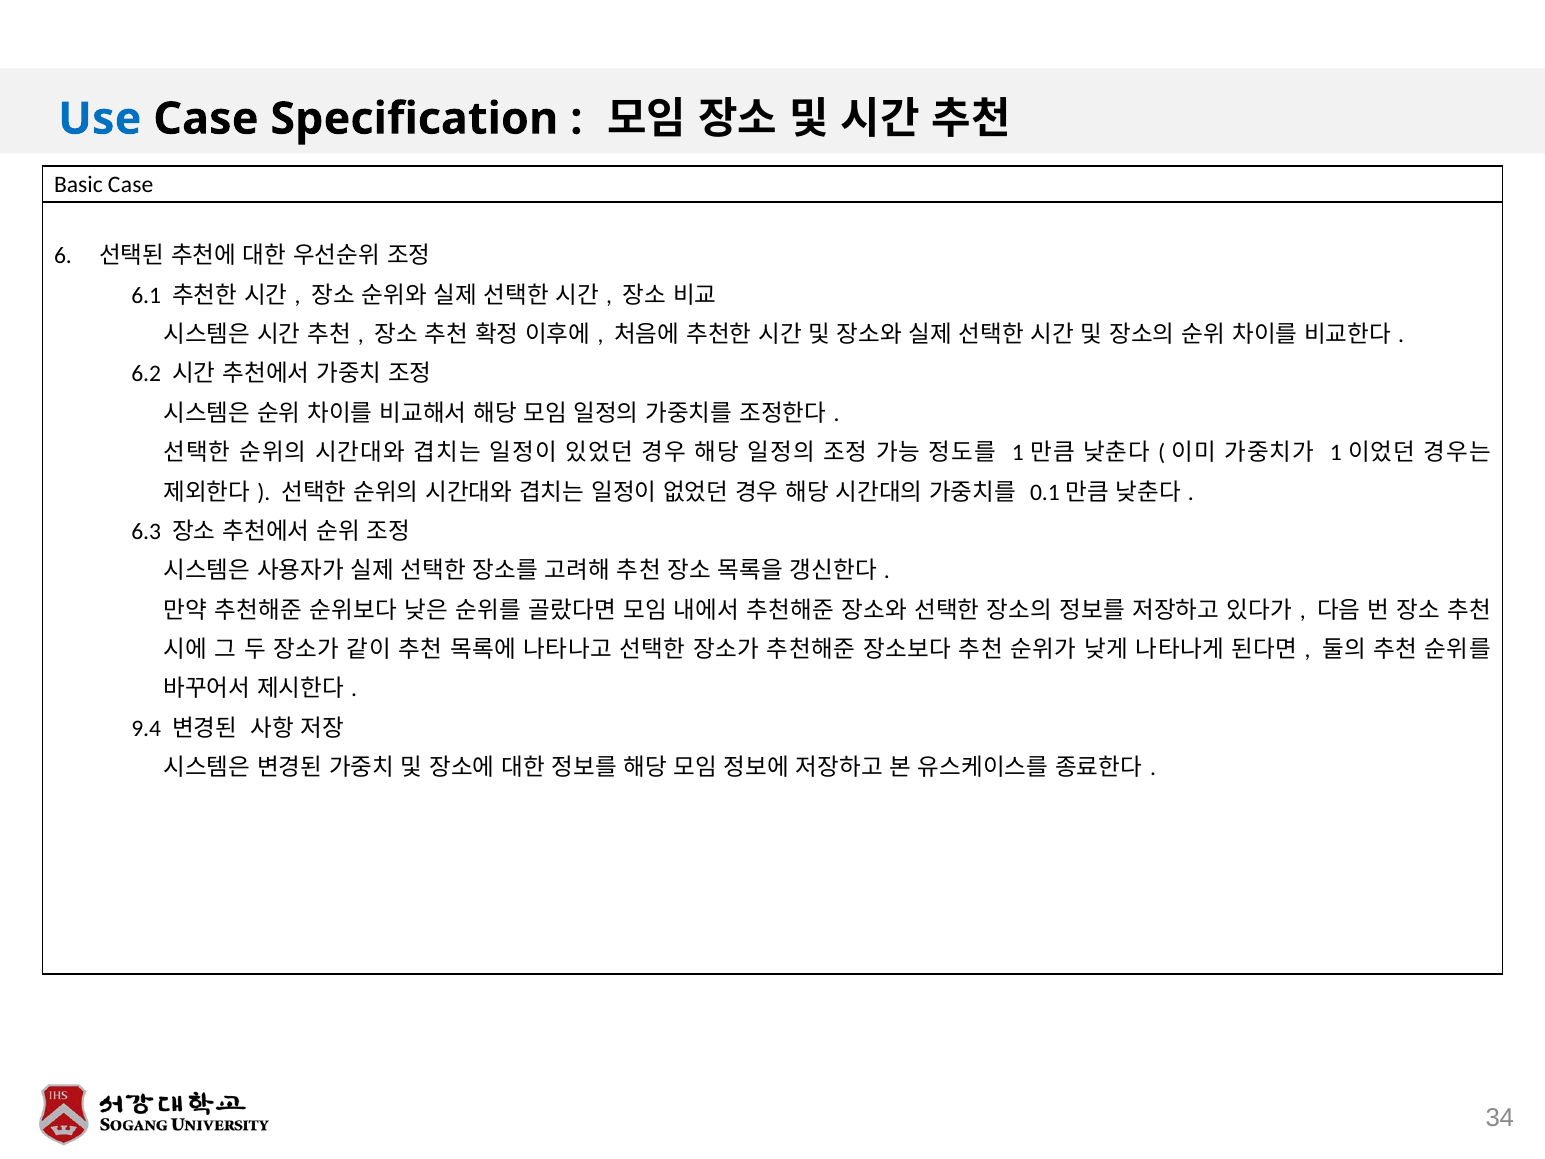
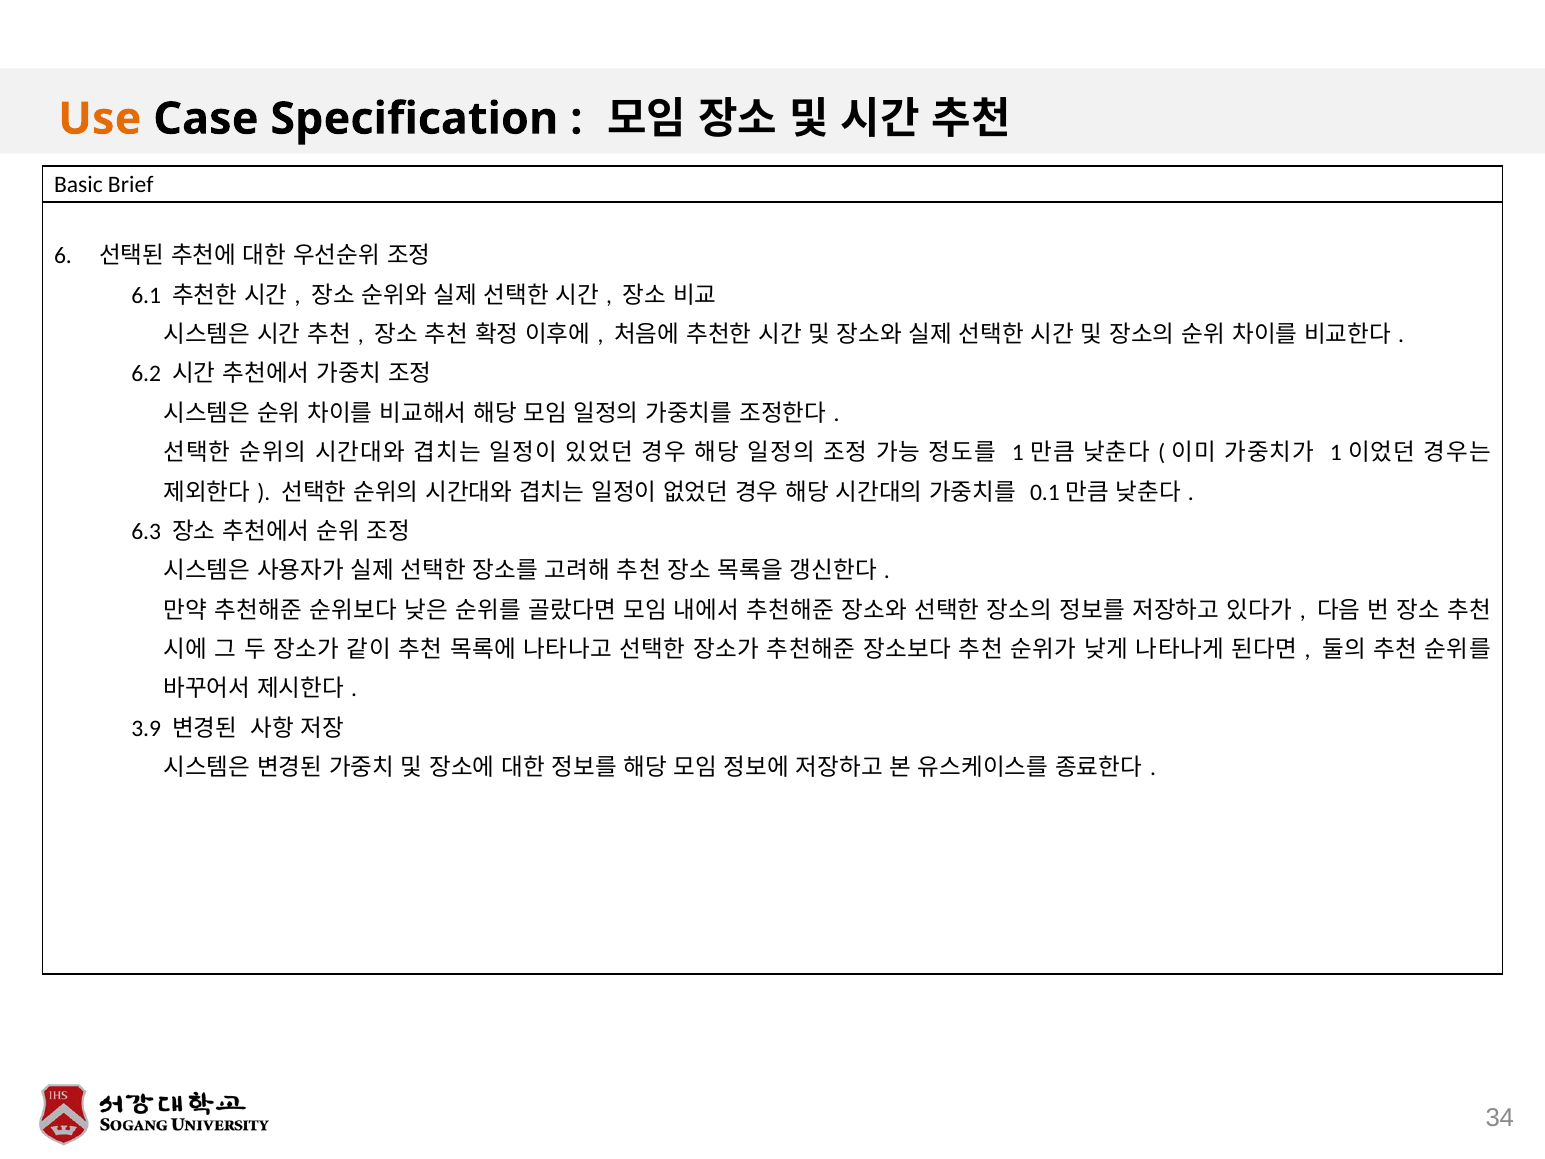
Use colour: blue -> orange (100, 119)
Basic Case: Case -> Brief (131, 185)
9.4: 9.4 -> 3.9 (146, 728)
